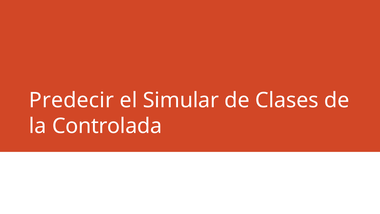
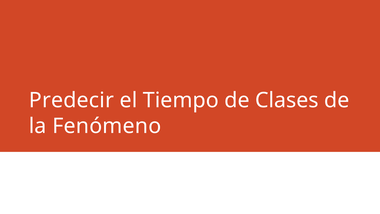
Simular: Simular -> Tiempo (181, 100)
Controlada: Controlada -> Fenómeno (107, 126)
